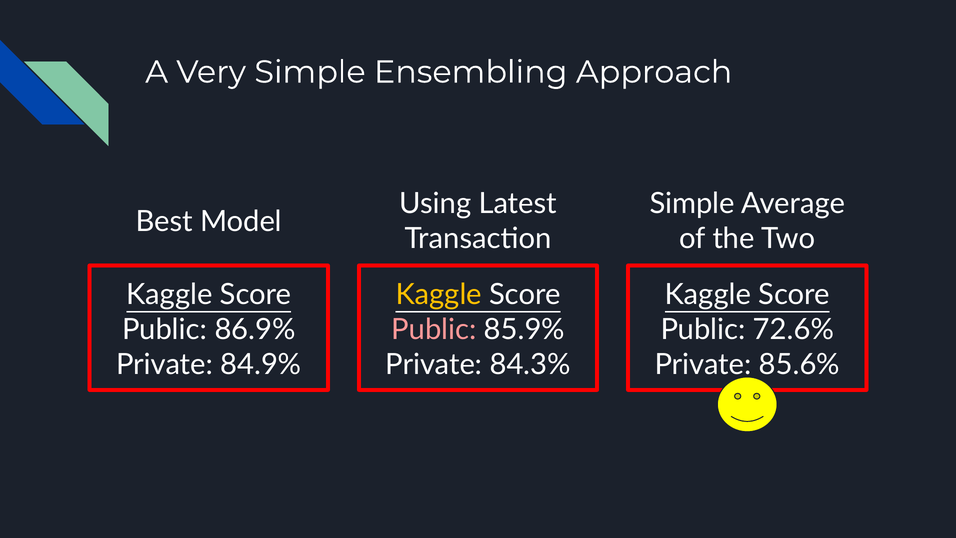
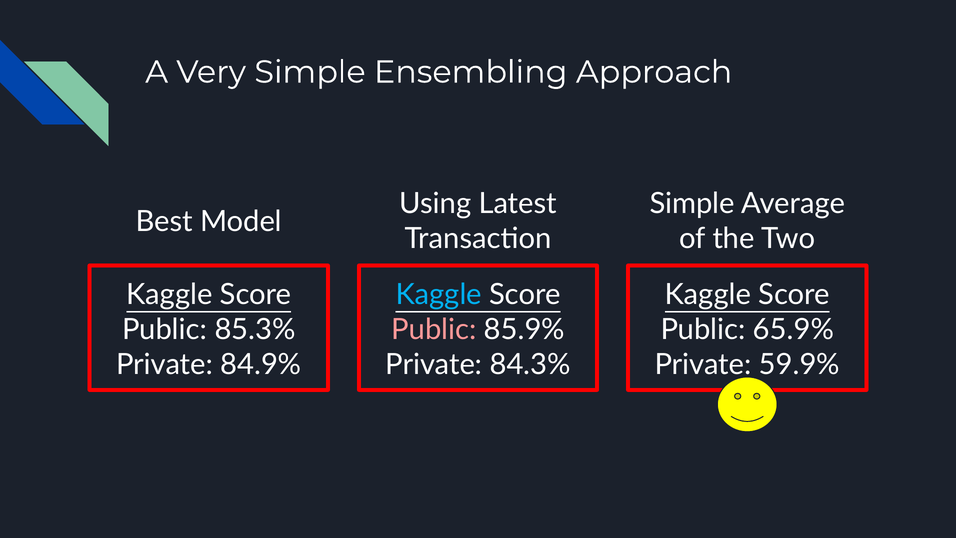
Kaggle colour: yellow -> light blue (439, 295)
86.9%: 86.9% -> 85.3% (255, 330)
72.6%: 72.6% -> 65.9% (794, 330)
85.6%: 85.6% -> 59.9% (799, 365)
